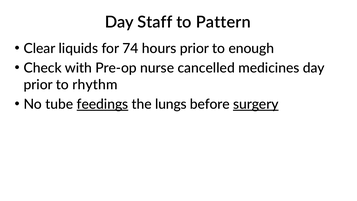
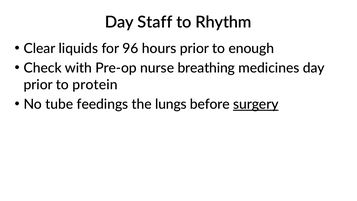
Pattern: Pattern -> Rhythm (223, 22)
74: 74 -> 96 (130, 49)
cancelled: cancelled -> breathing (206, 68)
rhythm: rhythm -> protein (95, 85)
feedings underline: present -> none (102, 104)
